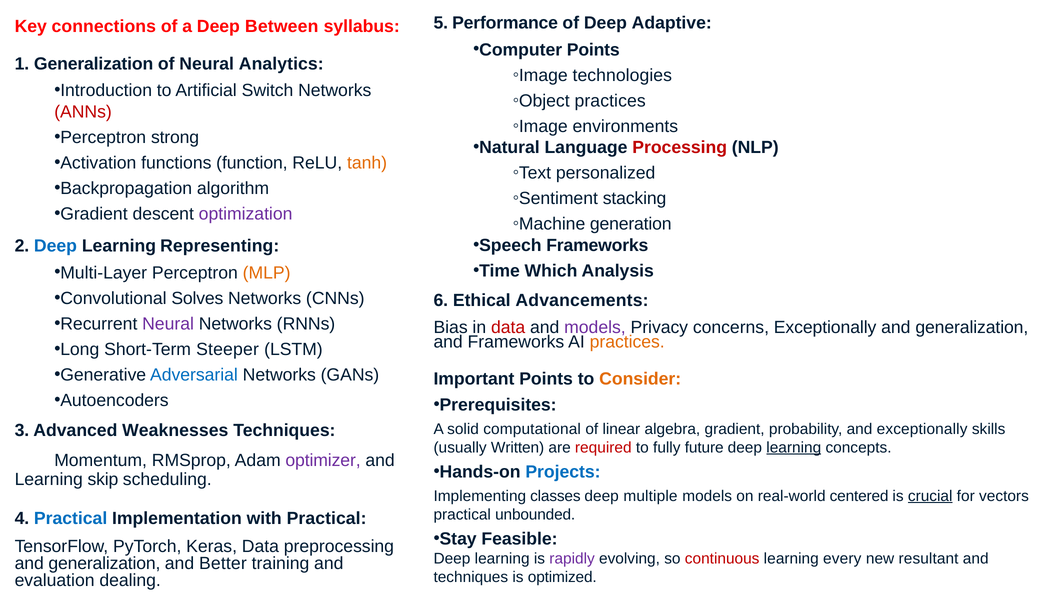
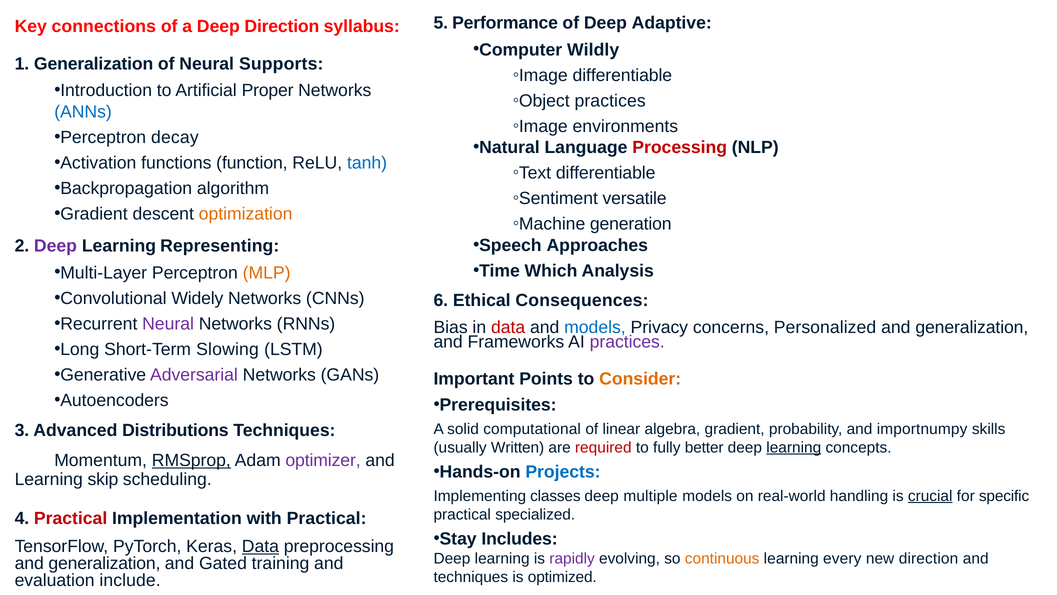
Deep Between: Between -> Direction (282, 26)
Computer Points: Points -> Wildly (593, 50)
Analytics: Analytics -> Supports (281, 64)
technologies: technologies -> differentiable (622, 75)
Switch: Switch -> Proper (268, 90)
ANNs colour: red -> blue (83, 112)
strong: strong -> decay (175, 137)
tanh colour: orange -> blue (367, 163)
personalized: personalized -> differentiable (606, 173)
stacking: stacking -> versatile (635, 198)
optimization colour: purple -> orange (246, 214)
Speech Frameworks: Frameworks -> Approaches (597, 245)
Deep colour: blue -> purple (55, 246)
Solves: Solves -> Widely (197, 298)
Advancements: Advancements -> Consequences (582, 300)
models colour: purple -> blue (595, 327)
concerns Exceptionally: Exceptionally -> Personalized (825, 327)
practices colour: orange -> purple (627, 342)
Steeper: Steeper -> Slowing (228, 349)
Adversarial colour: blue -> purple (194, 375)
and exceptionally: exceptionally -> importnumpy (922, 429)
Weaknesses: Weaknesses -> Distributions (175, 430)
future: future -> better (704, 447)
RMSprop underline: none -> present (191, 460)
centered: centered -> handling (859, 496)
vectors: vectors -> specific (1004, 496)
unbounded: unbounded -> specialized (535, 514)
Practical colour: blue -> red (71, 518)
Feasible: Feasible -> Includes (520, 539)
Data underline: none -> present (260, 546)
continuous colour: red -> orange (722, 558)
new resultant: resultant -> direction (929, 558)
Better: Better -> Gated (223, 563)
dealing: dealing -> include (130, 580)
